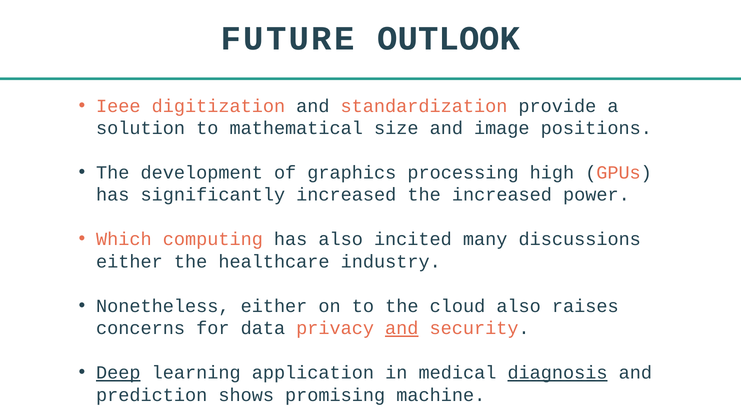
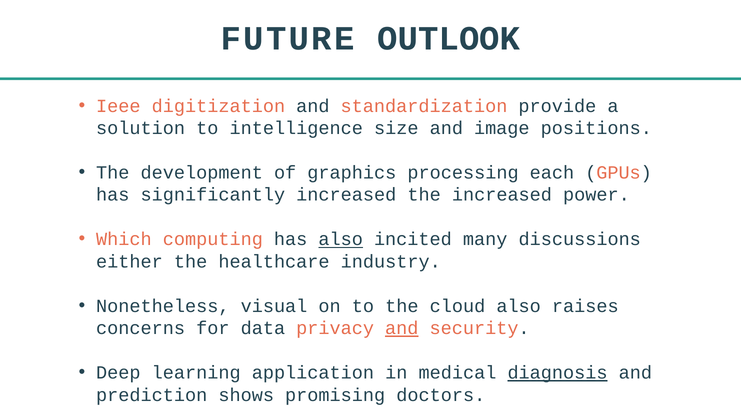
mathematical: mathematical -> intelligence (296, 128)
high: high -> each (552, 173)
also underline: none -> present (341, 239)
Nonetheless either: either -> visual (274, 306)
Deep underline: present -> none (118, 373)
machine: machine -> doctors (441, 395)
